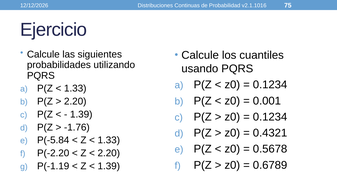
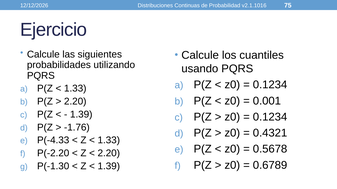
P(-5.84: P(-5.84 -> P(-4.33 (53, 141)
P(-1.19: P(-1.19 -> P(-1.30 (53, 167)
